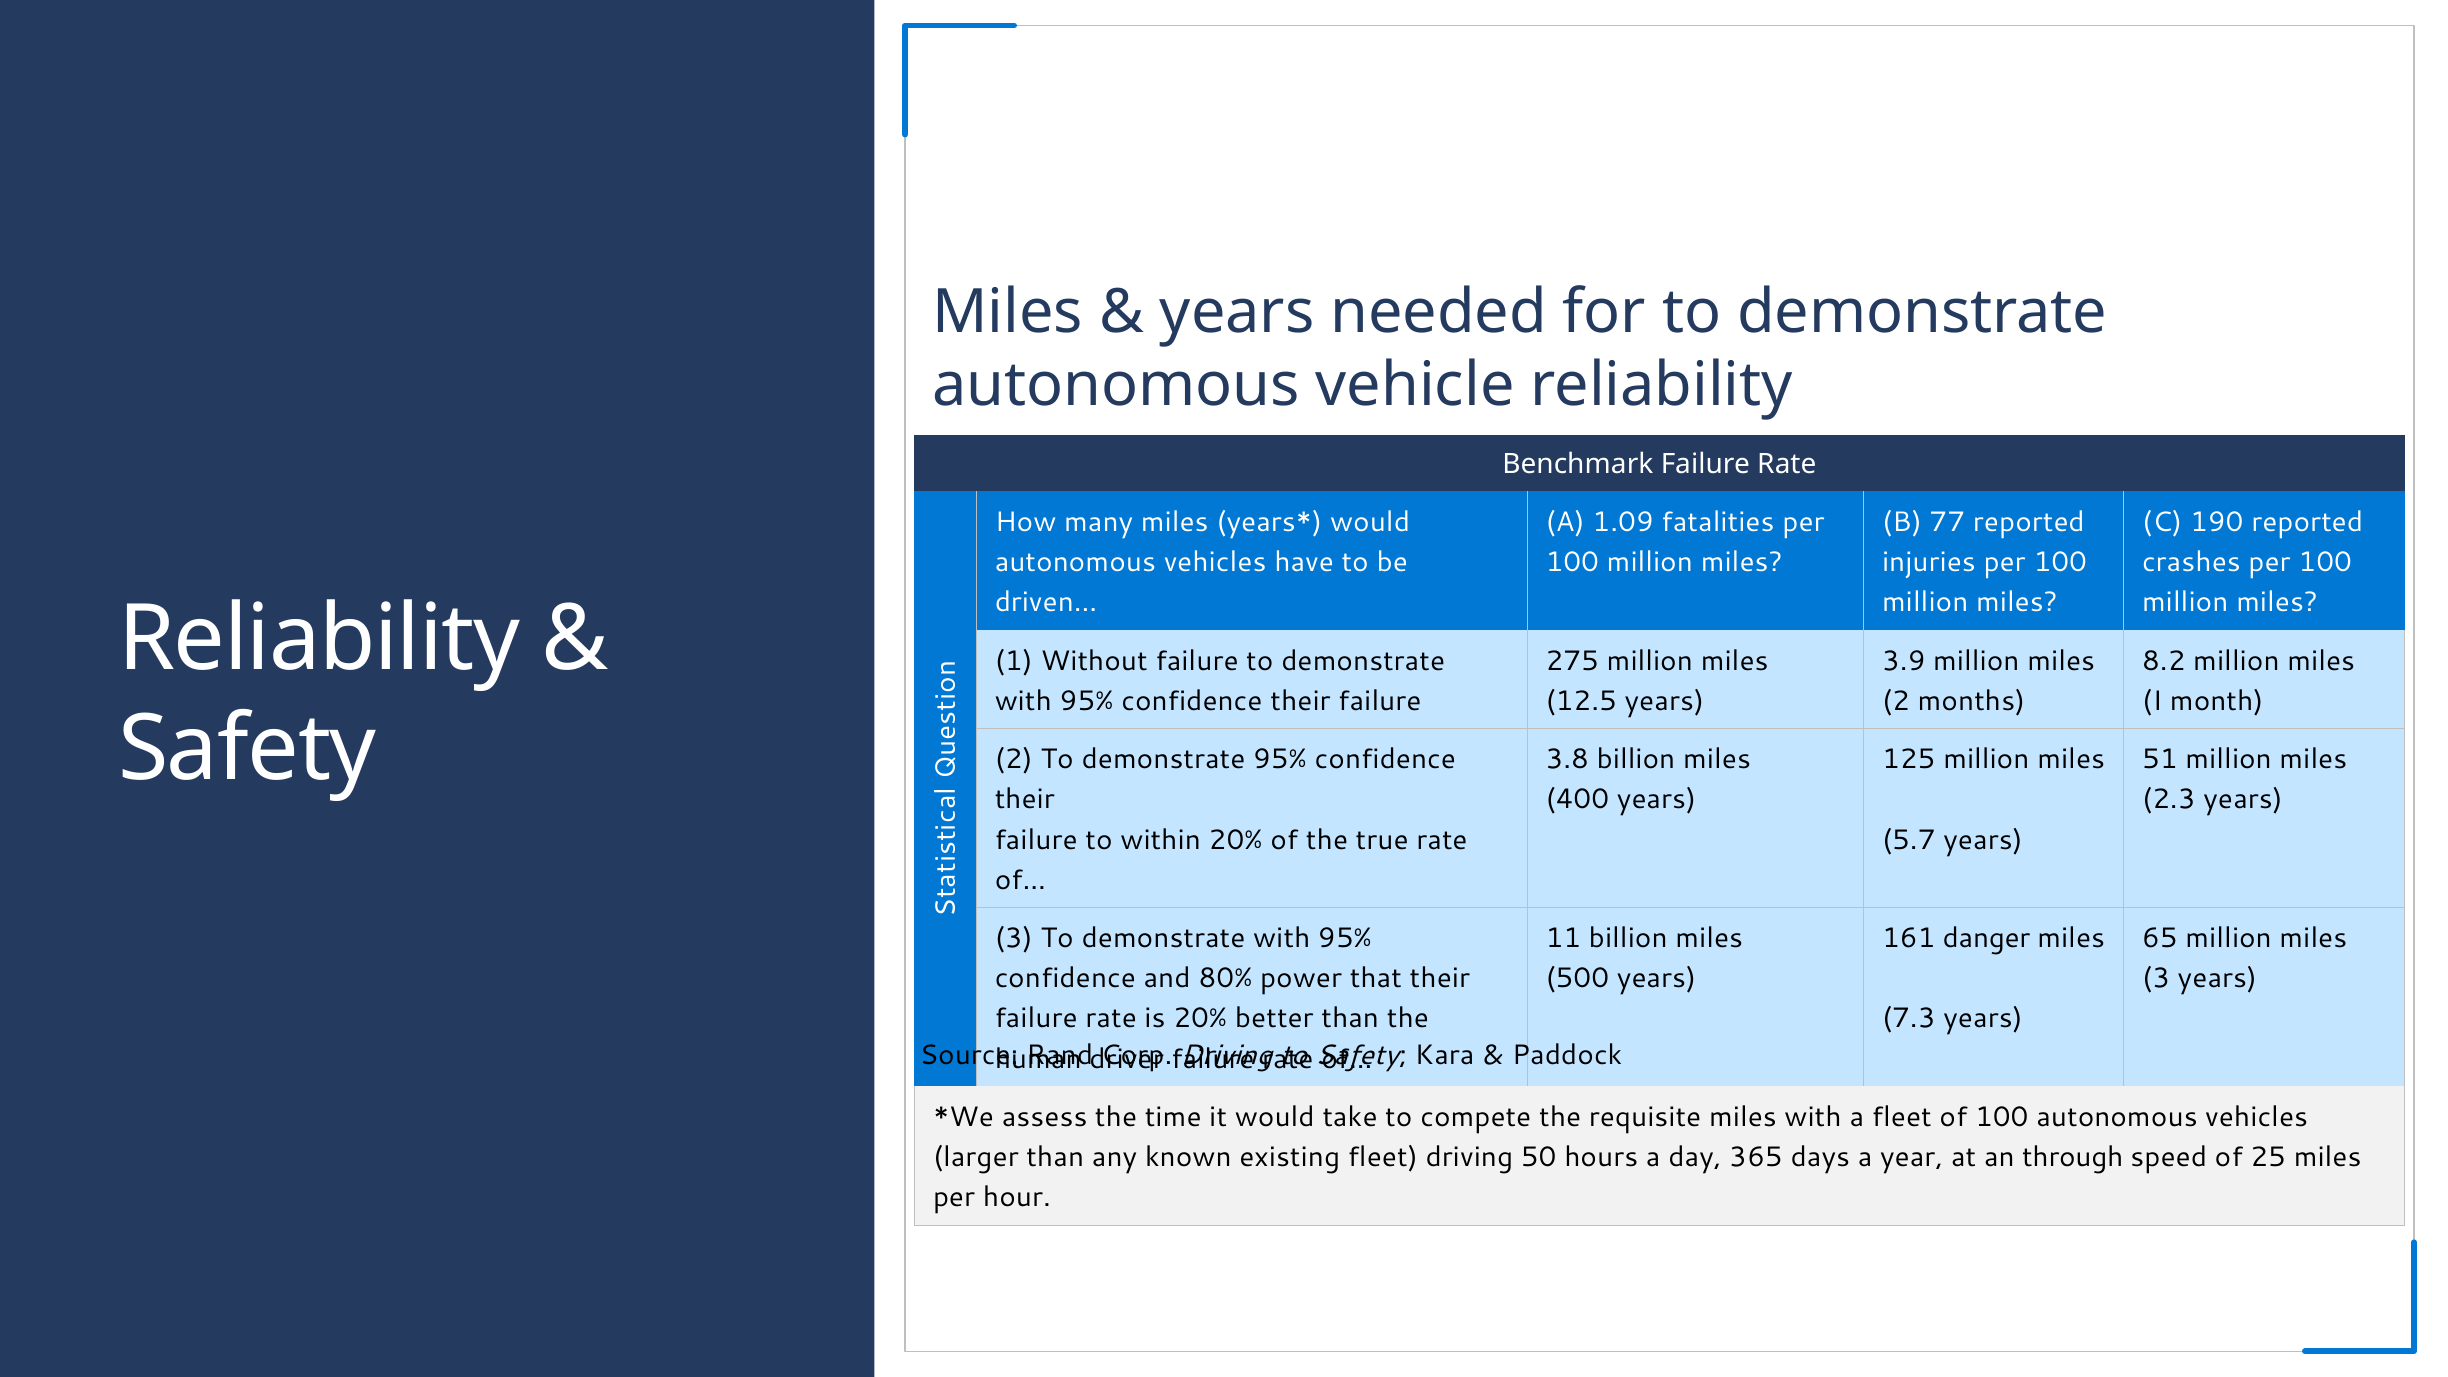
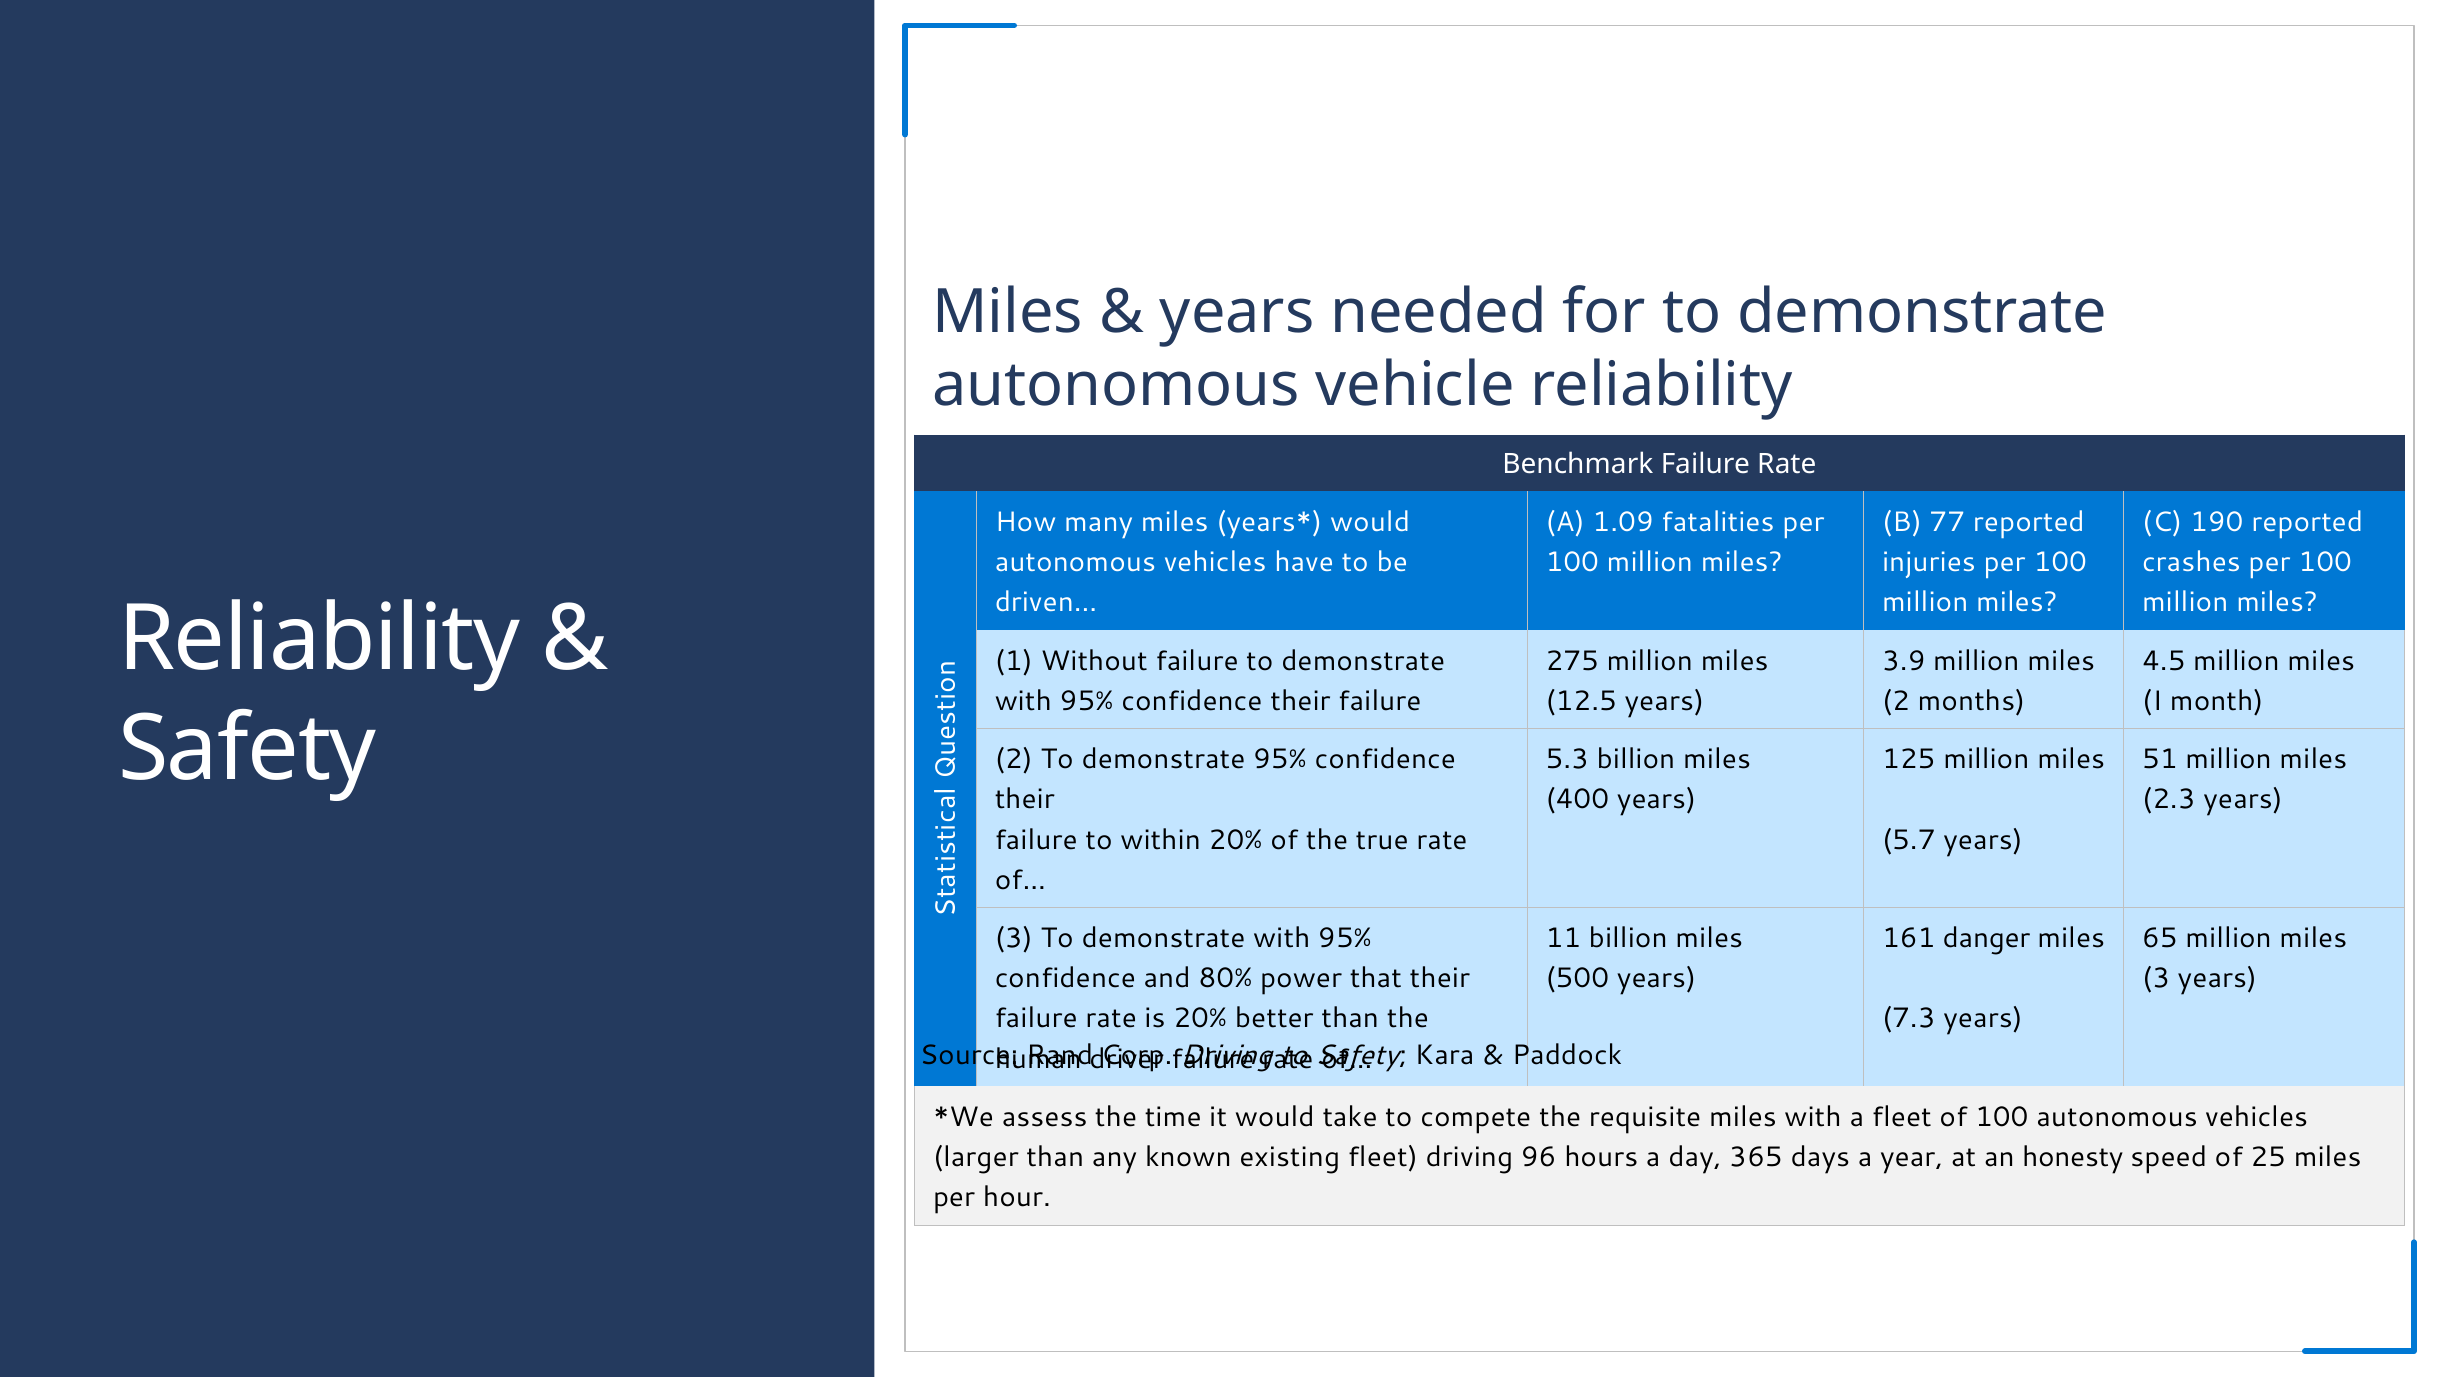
8.2: 8.2 -> 4.5 (2164, 661)
3.8: 3.8 -> 5.3 (1567, 760)
50: 50 -> 96 (1539, 1157)
through: through -> honesty (2073, 1157)
